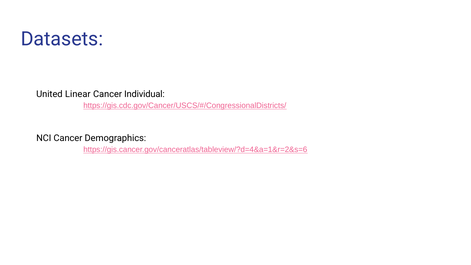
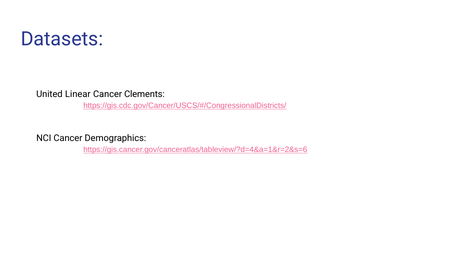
Individual: Individual -> Clements (144, 94)
